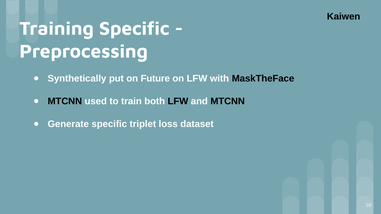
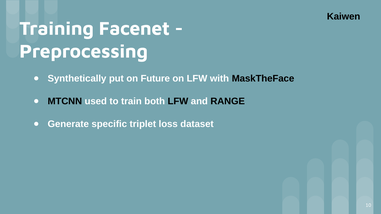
Training Specific: Specific -> Facenet (134, 29)
and MTCNN: MTCNN -> RANGE (228, 101)
